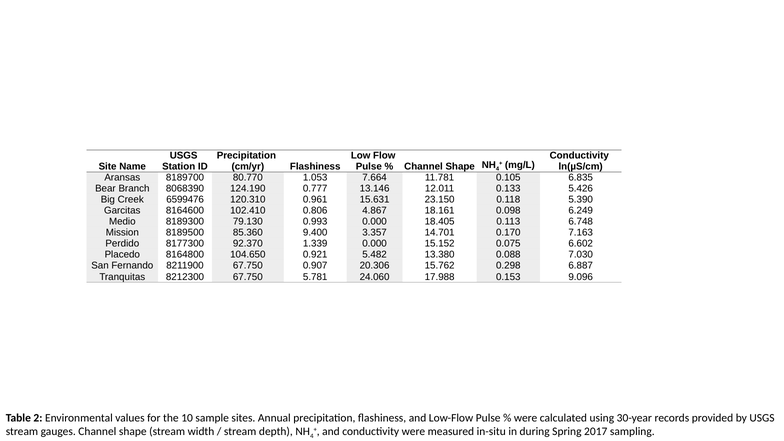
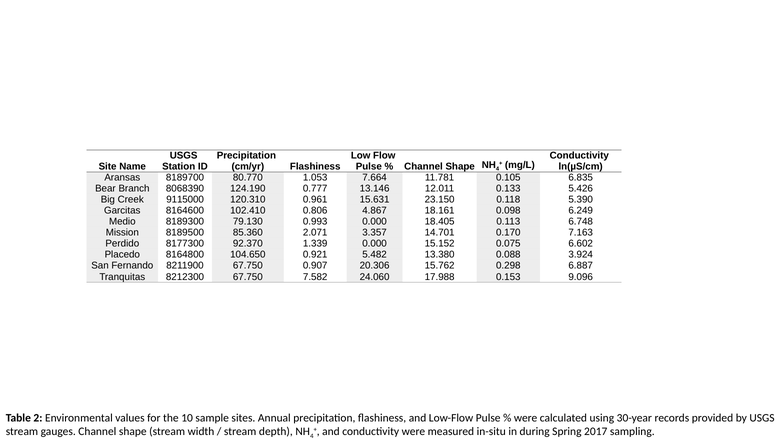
6599476: 6599476 -> 9115000 (185, 200)
9.400: 9.400 -> 2.071 (315, 233)
7.030: 7.030 -> 3.924 (581, 255)
5.781: 5.781 -> 7.582 (315, 277)
